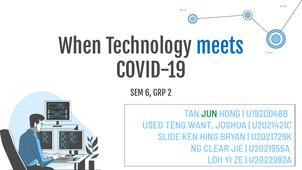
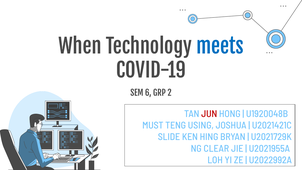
JUN colour: green -> red (209, 114)
USED: USED -> MUST (153, 125)
WANT: WANT -> USING (201, 125)
